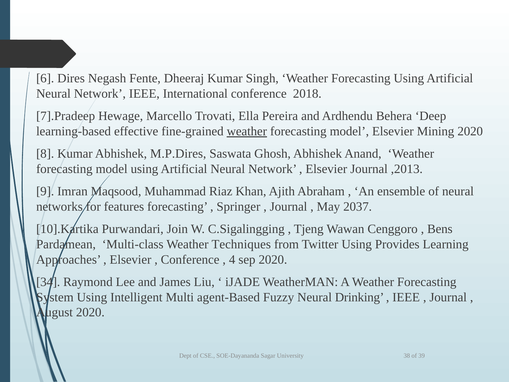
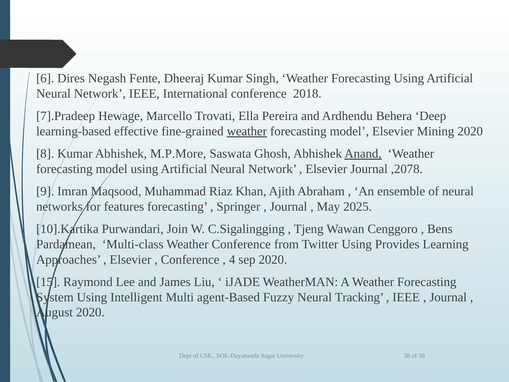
M.P.Dires: M.P.Dires -> M.P.More (178, 154)
Anand underline: none -> present (363, 154)
,2013: ,2013 -> ,2078 (407, 169)
2037: 2037 -> 2025 (358, 206)
Weather Techniques: Techniques -> Conference (241, 244)
34: 34 -> 15 (48, 282)
Drinking: Drinking -> Tracking (360, 297)
